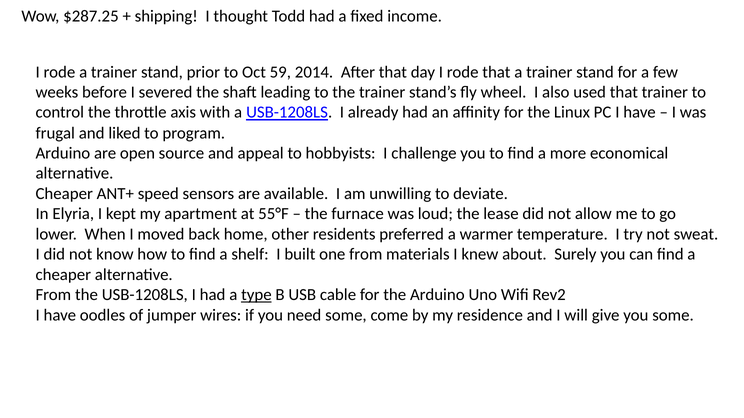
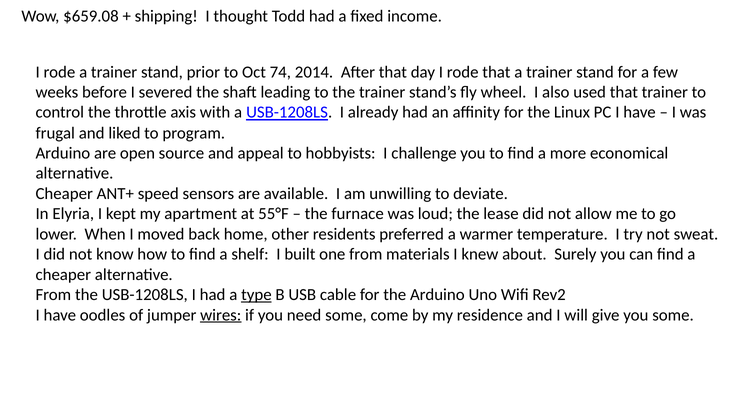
$287.25: $287.25 -> $659.08 (91, 16)
59: 59 -> 74 (280, 72)
wires underline: none -> present (221, 315)
